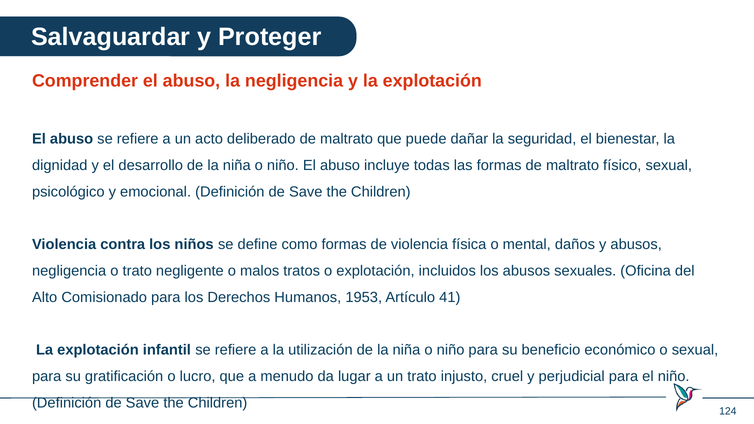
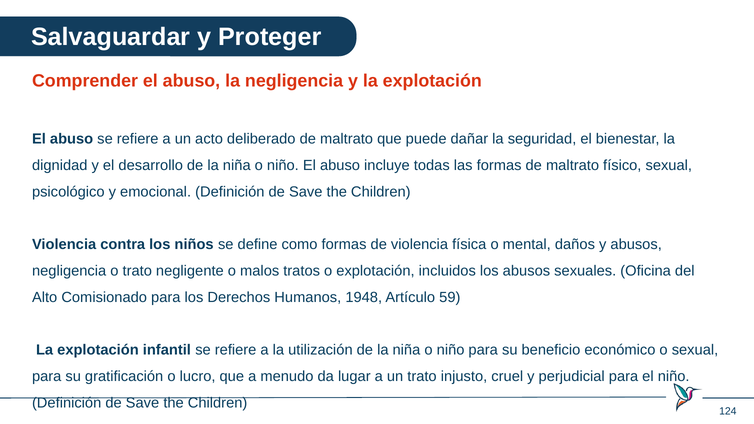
1953: 1953 -> 1948 (364, 297)
41: 41 -> 59 (450, 297)
